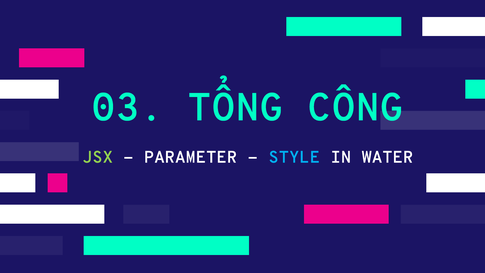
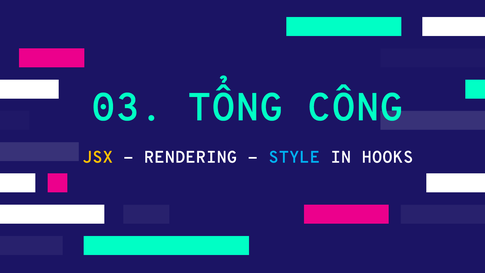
JSX colour: light green -> yellow (97, 157)
PARAMETER: PARAMETER -> RENDERING (191, 157)
WATER: WATER -> HOOKS (387, 157)
